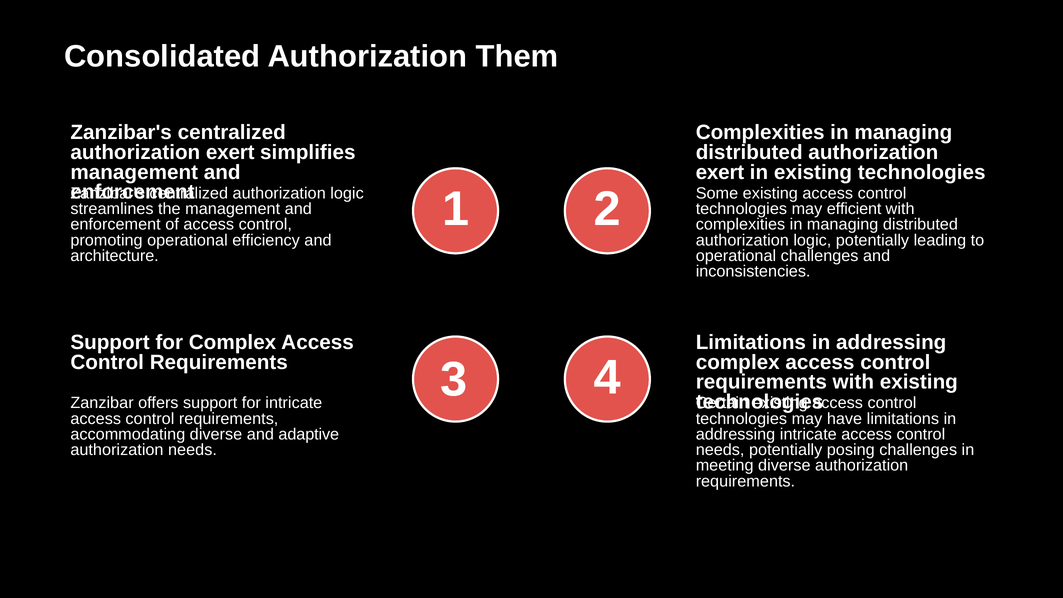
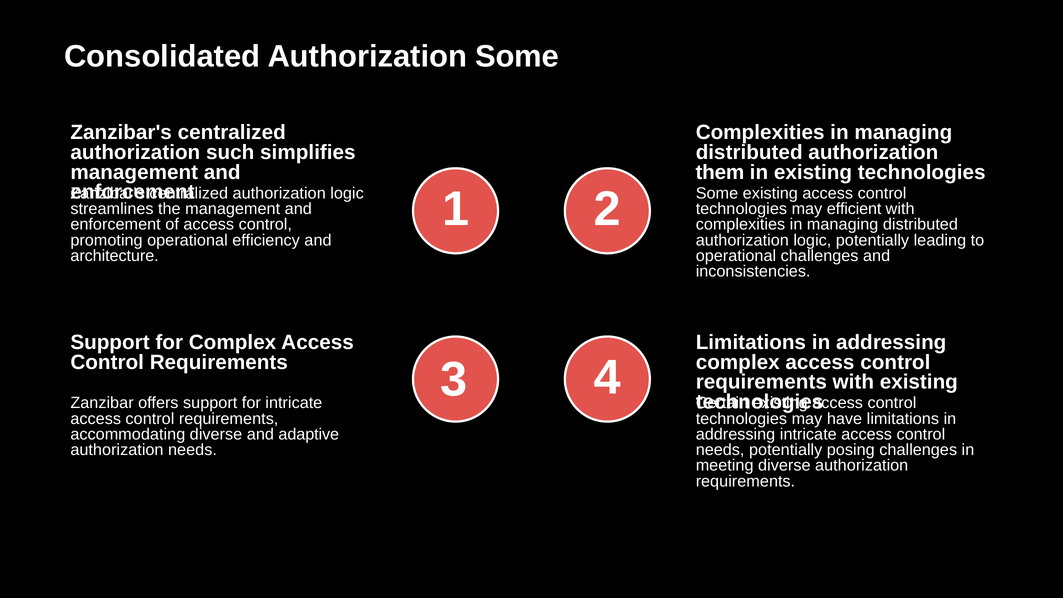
Authorization Them: Them -> Some (517, 57)
exert: exert -> such (230, 152)
exert: exert -> them (720, 172)
